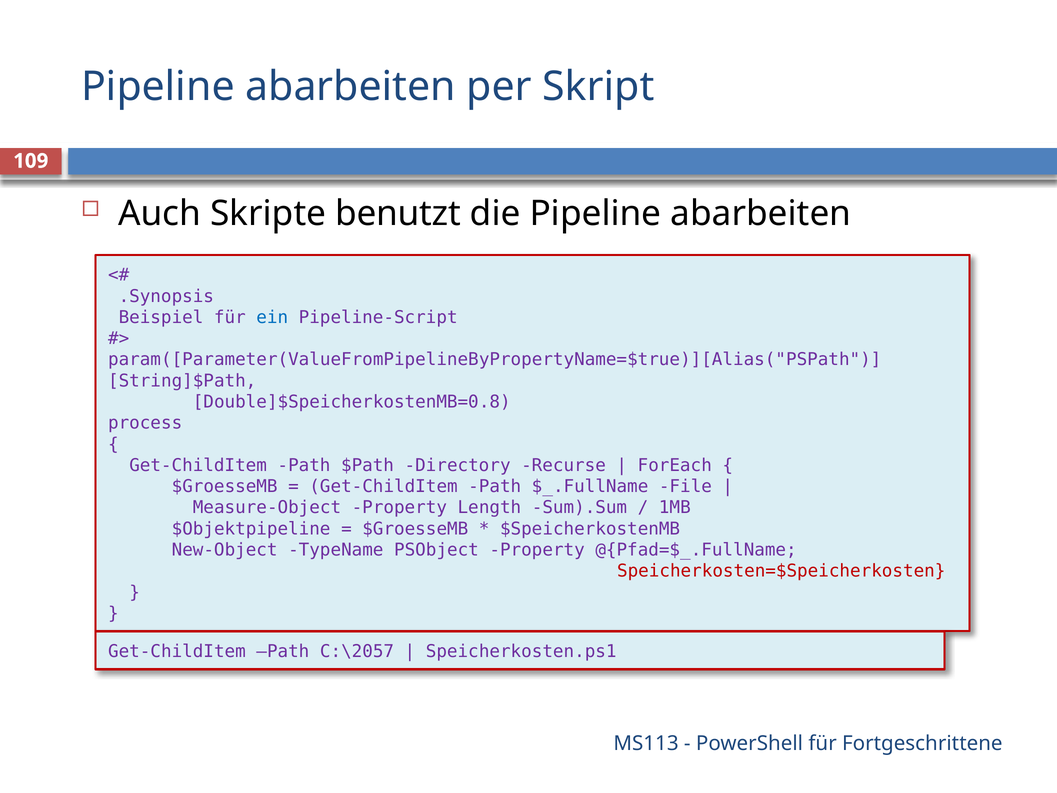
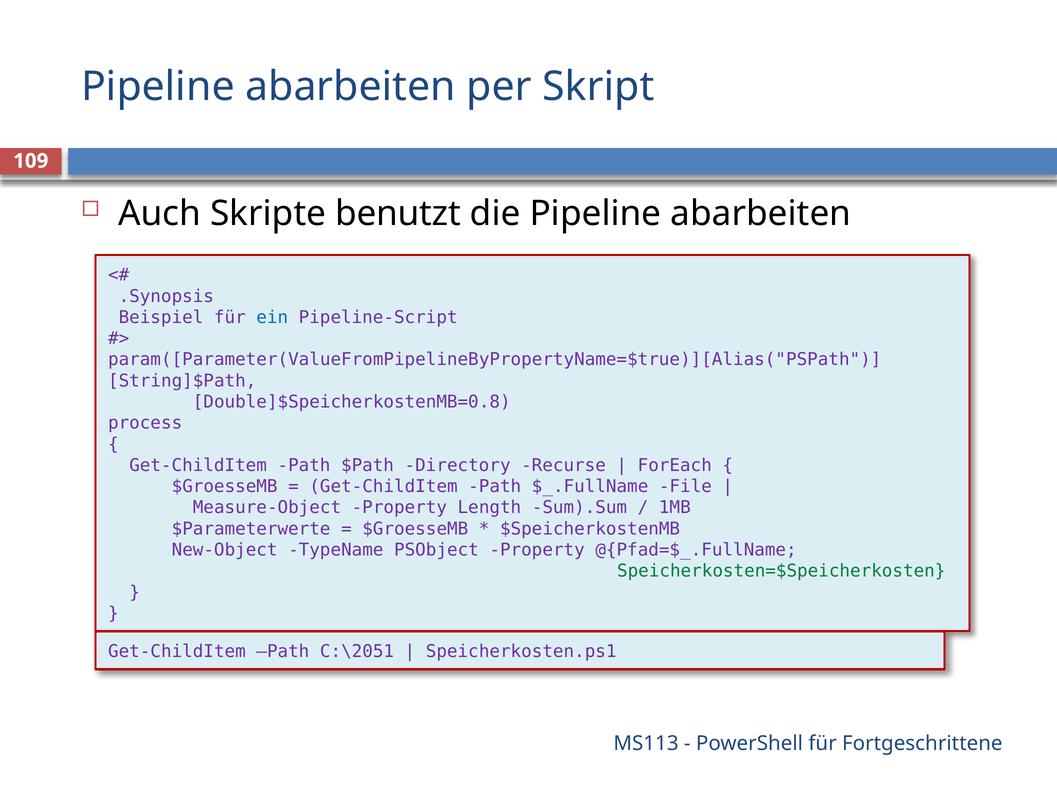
$Objektpipeline: $Objektpipeline -> $Parameterwerte (251, 529)
Speicherkosten=$Speicherkosten colour: red -> green (781, 571)
C:\2057: C:\2057 -> C:\2051 (357, 651)
